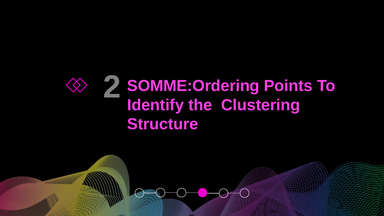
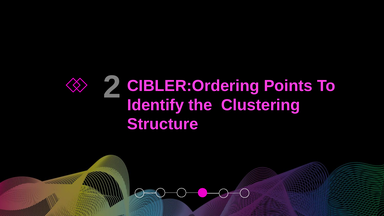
SOMME:Ordering: SOMME:Ordering -> CIBLER:Ordering (193, 86)
